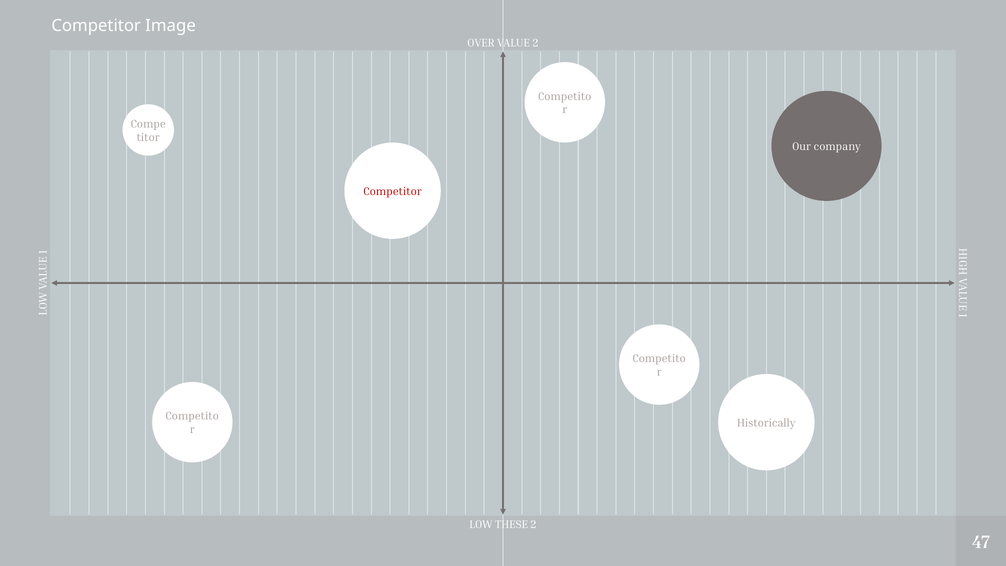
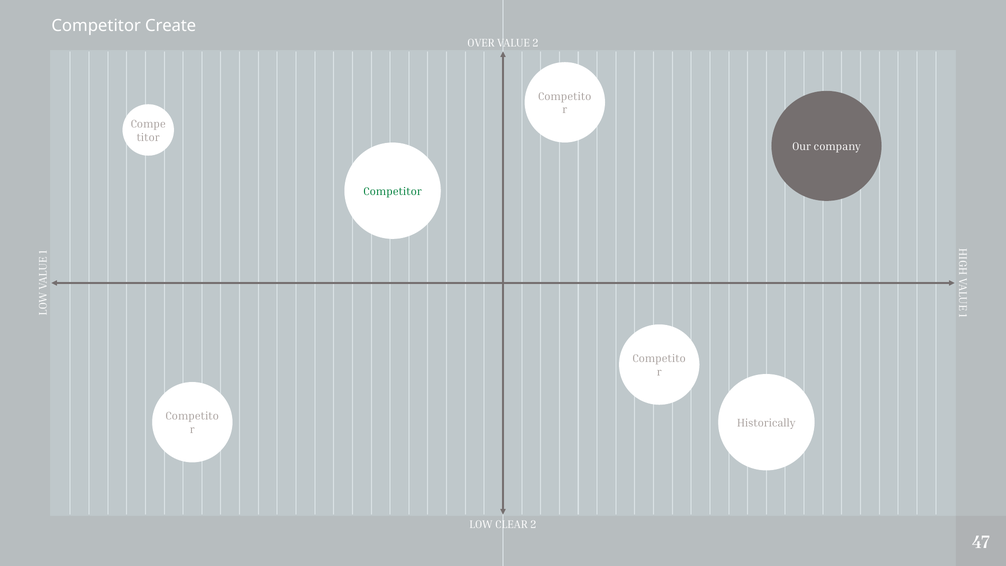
Image: Image -> Create (171, 26)
Competitor colour: red -> green (392, 191)
THESE: THESE -> CLEAR (511, 524)
